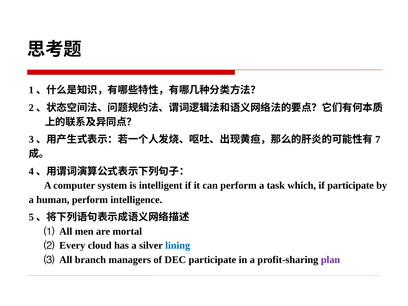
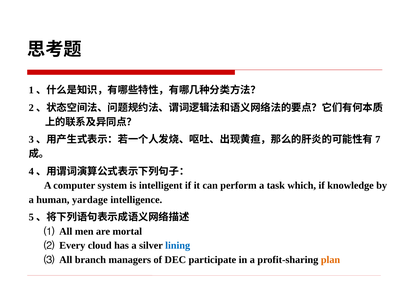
if participate: participate -> knowledge (351, 185)
human perform: perform -> yardage (90, 200)
plan colour: purple -> orange (331, 260)
